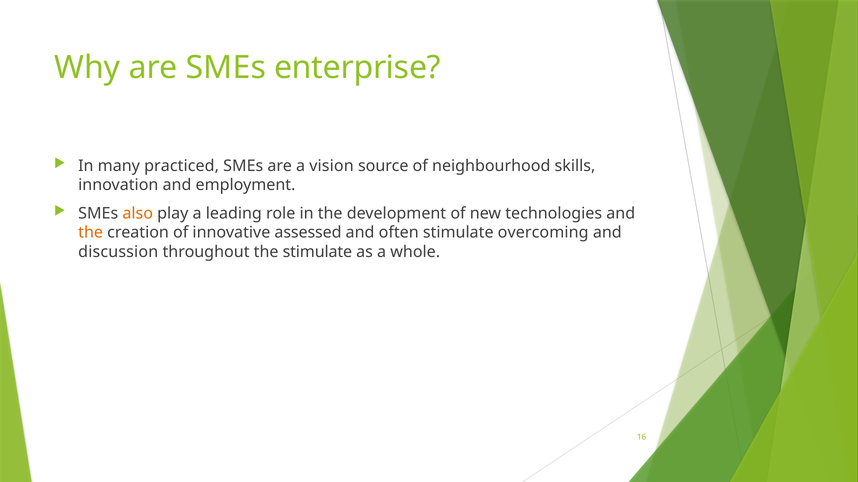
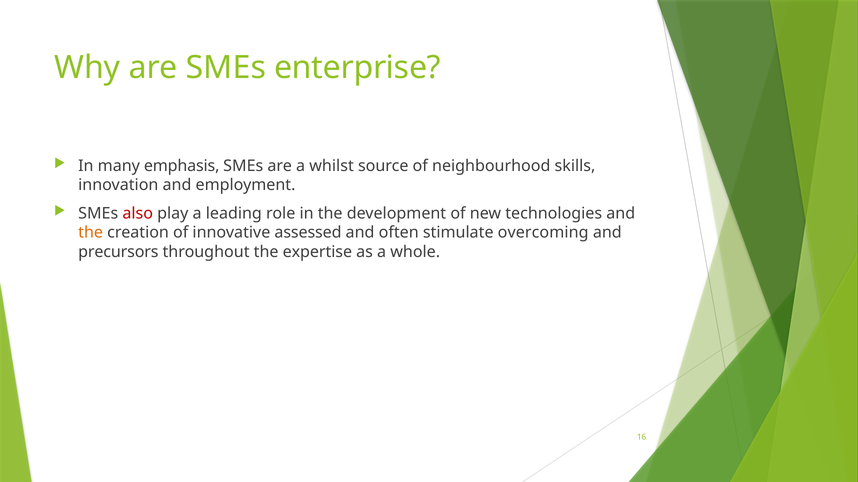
practiced: practiced -> emphasis (182, 166)
vision: vision -> whilst (332, 166)
also colour: orange -> red (138, 214)
discussion: discussion -> precursors (118, 252)
the stimulate: stimulate -> expertise (317, 252)
